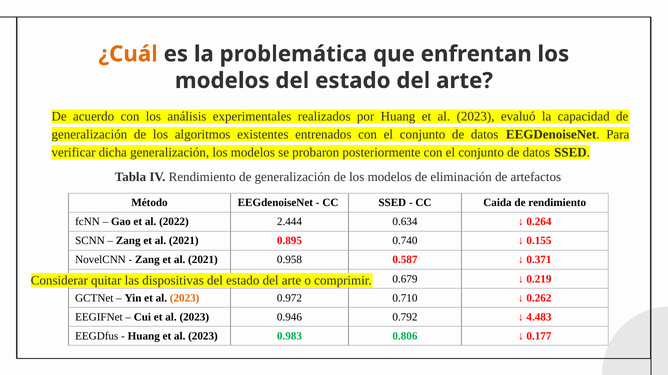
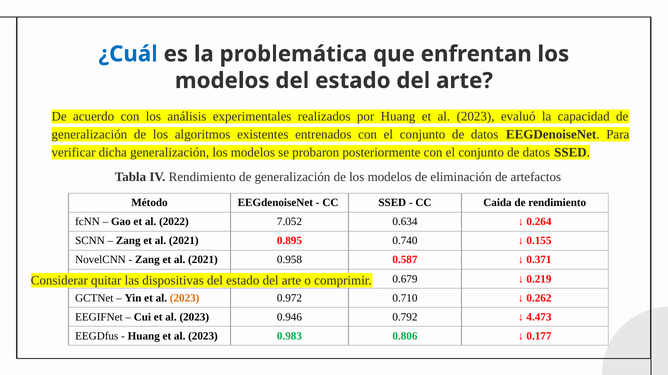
¿Cuál colour: orange -> blue (128, 54)
2.444: 2.444 -> 7.052 (289, 222)
4.483: 4.483 -> 4.473 (539, 318)
